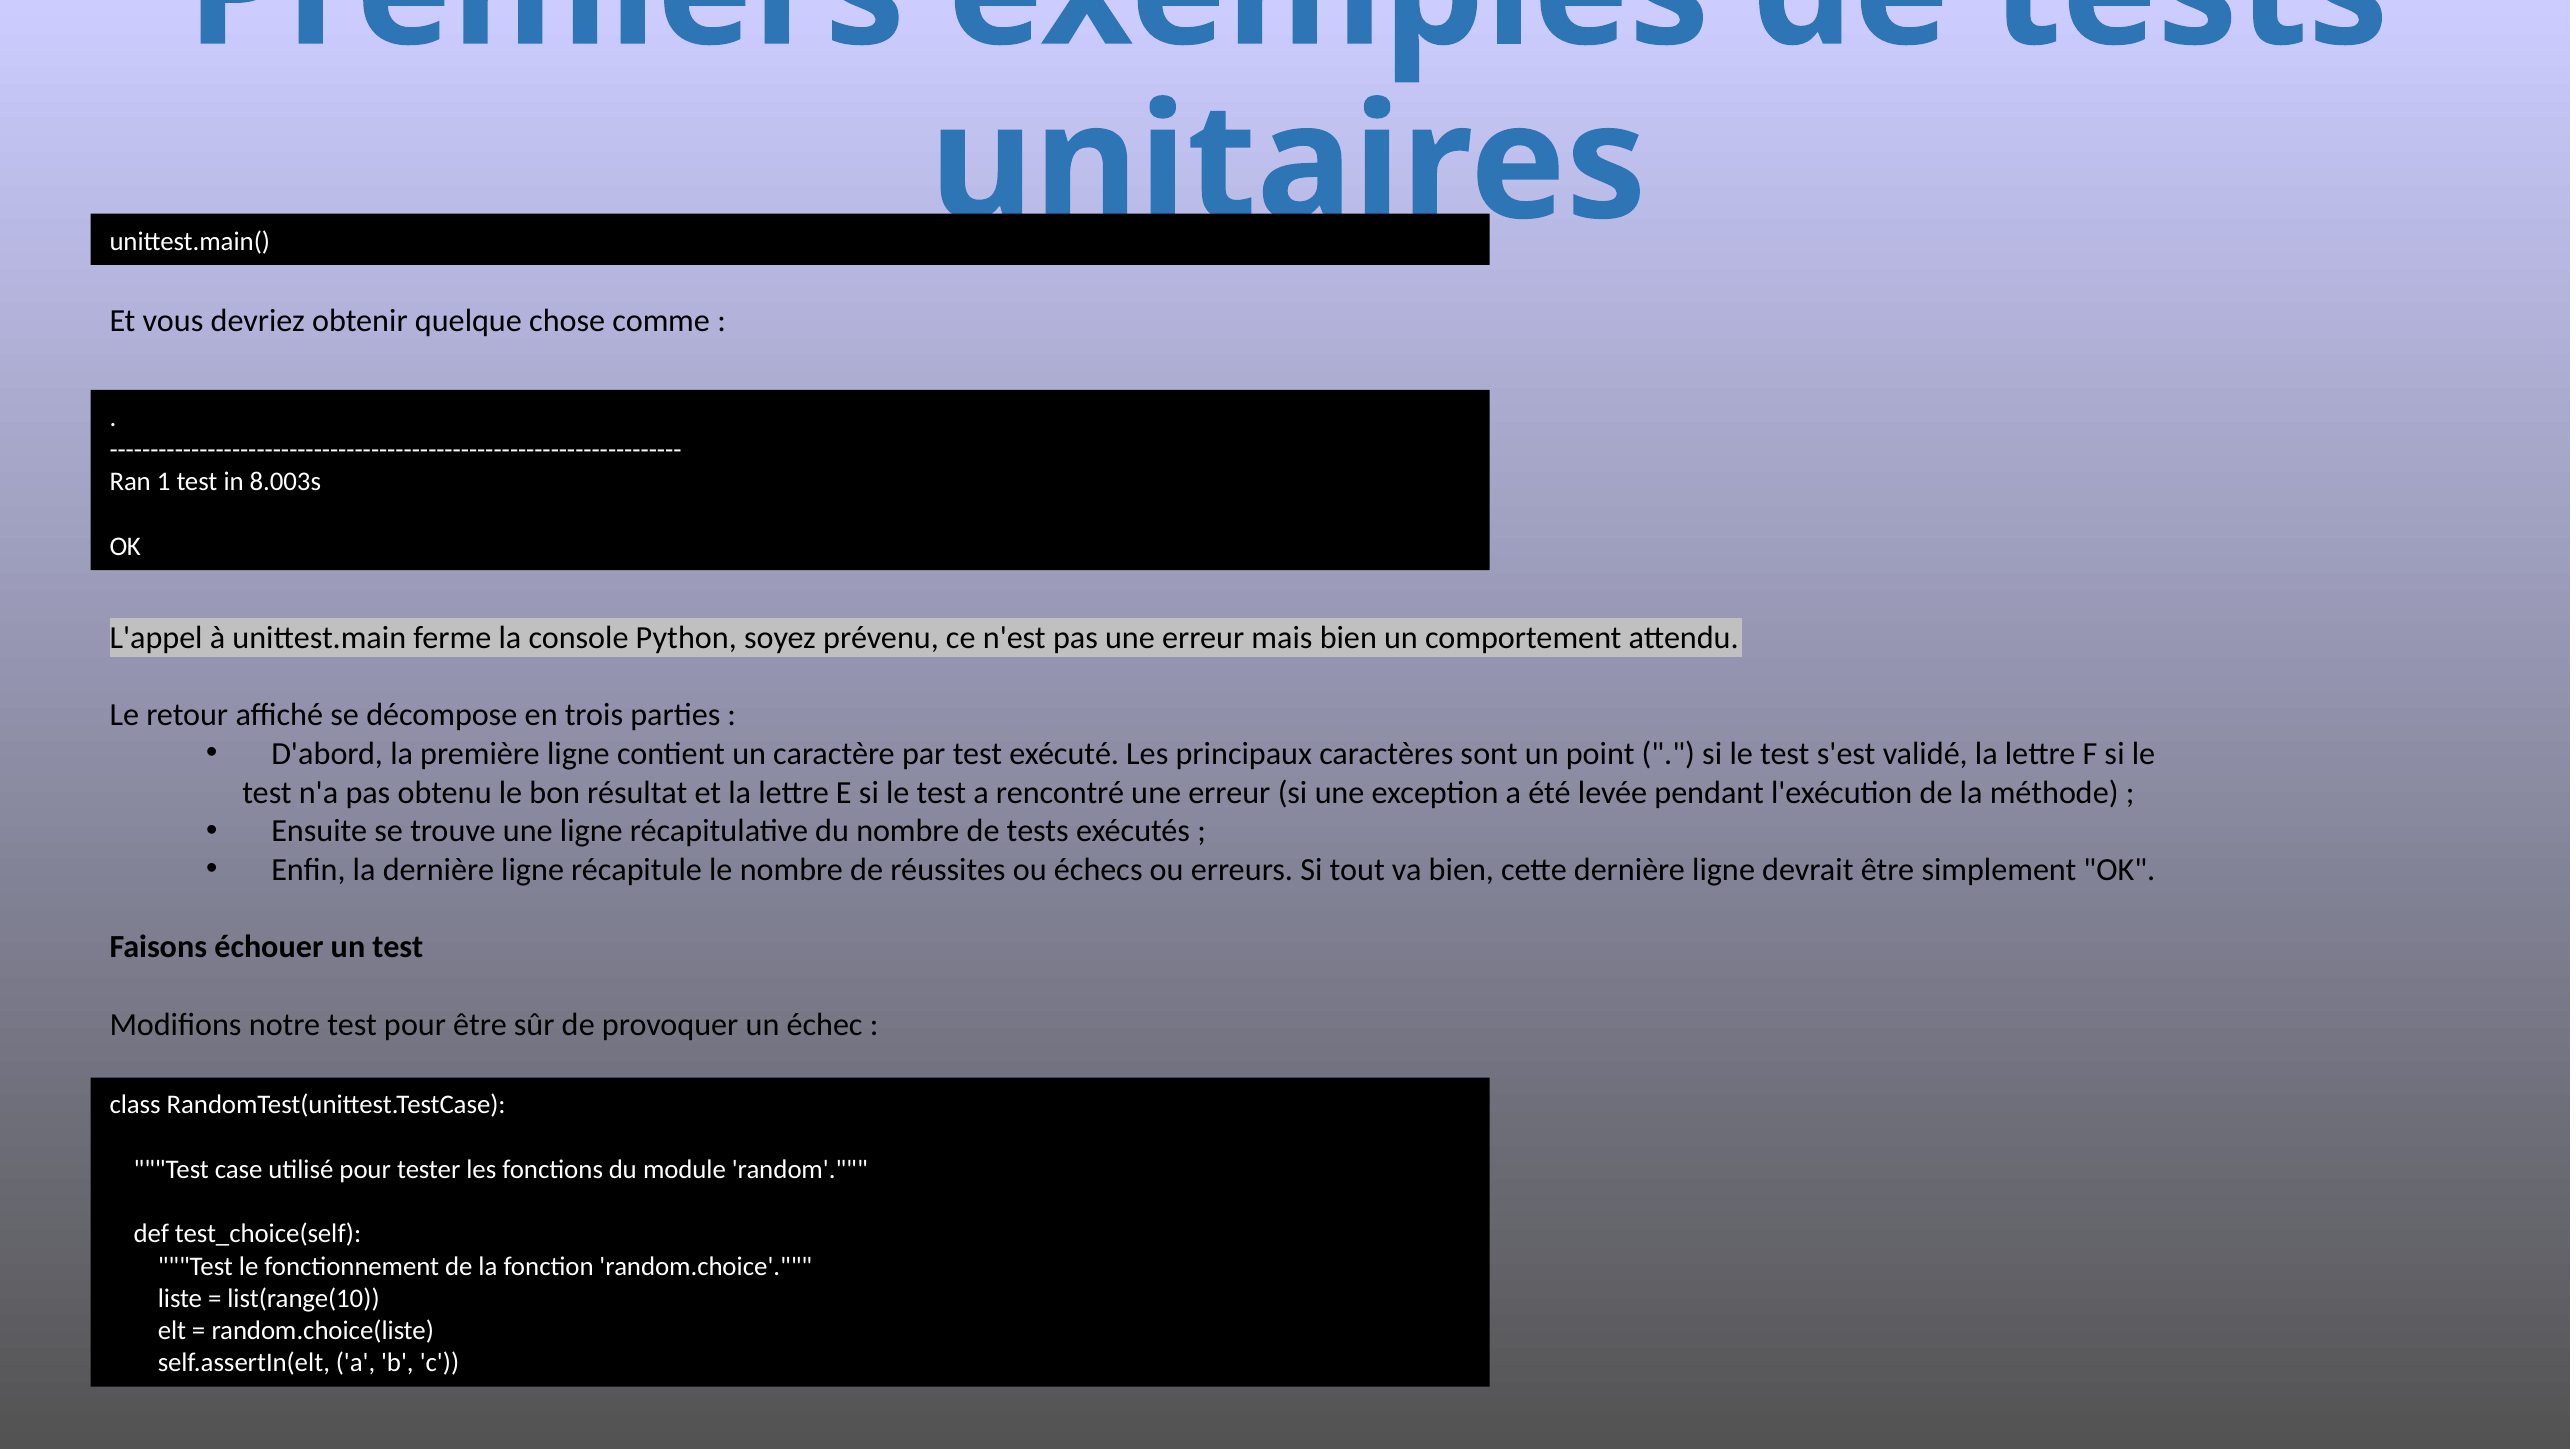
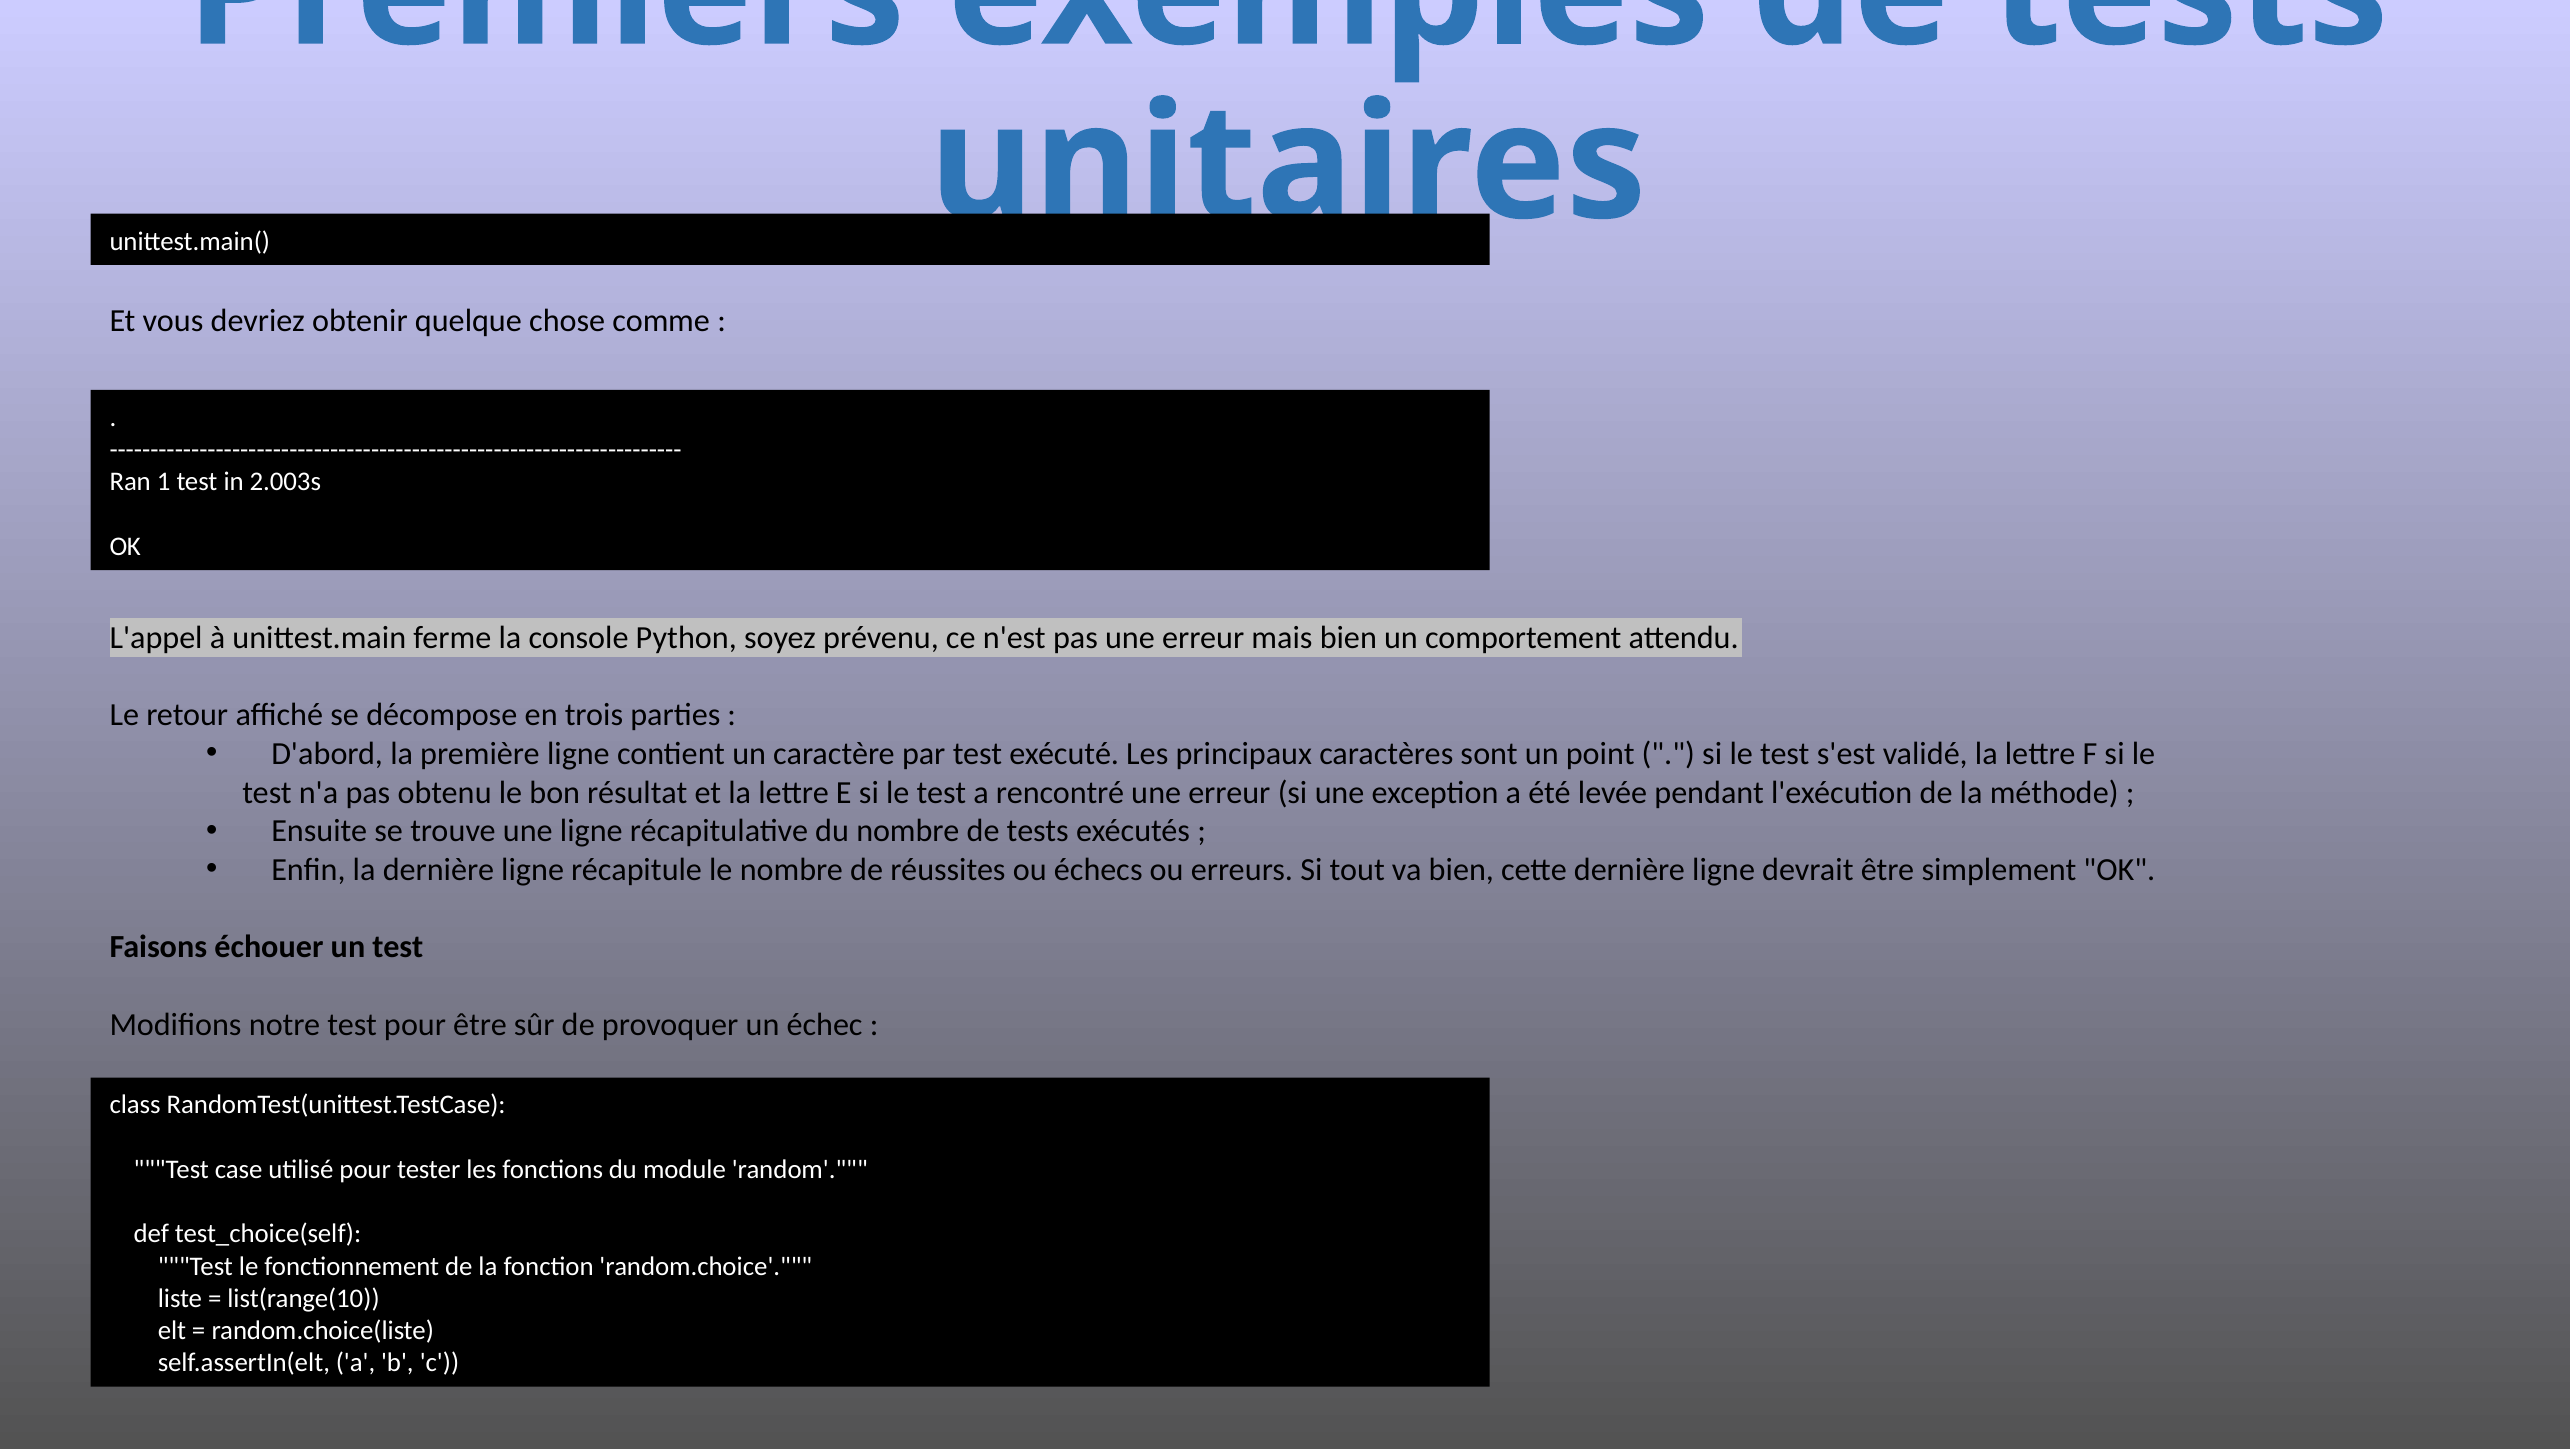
8.003s: 8.003s -> 2.003s (285, 482)
